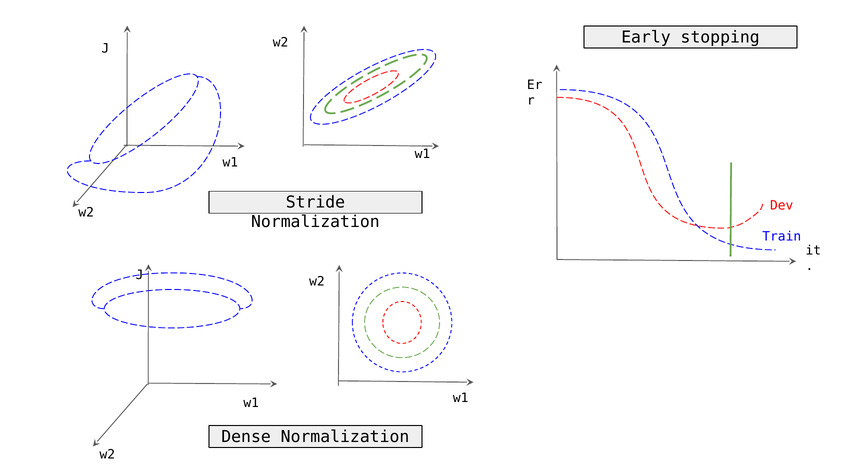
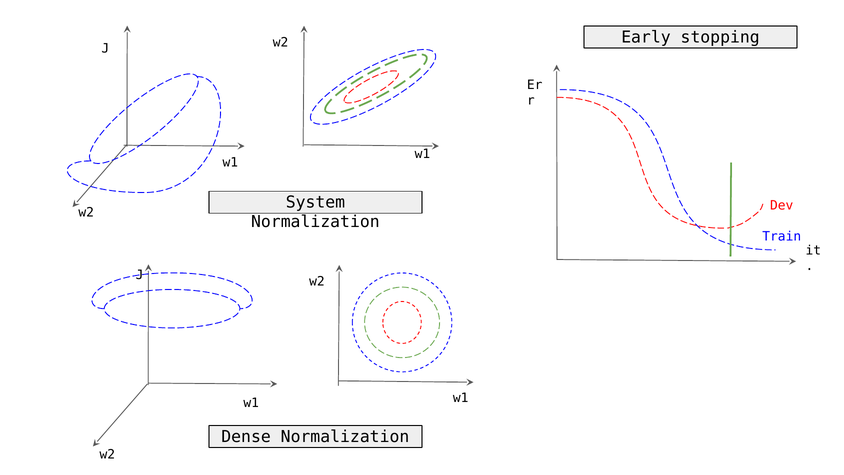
Stride: Stride -> System (315, 202)
